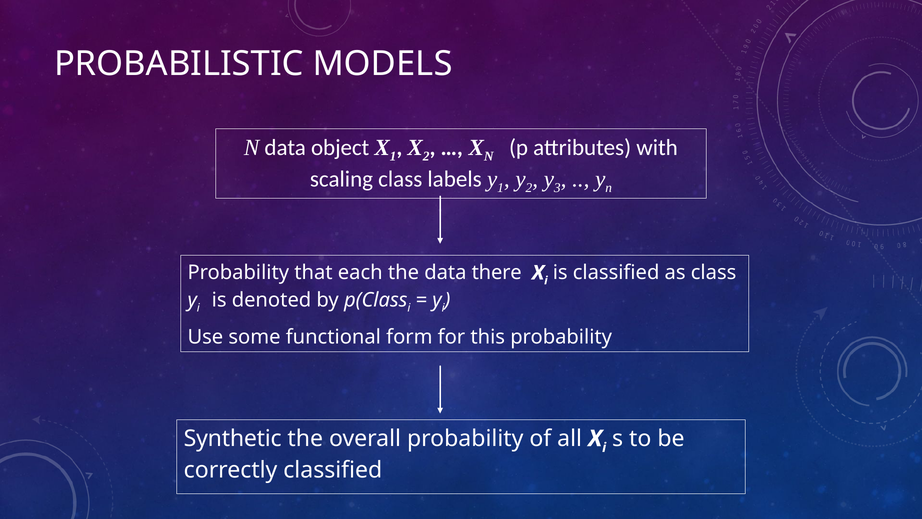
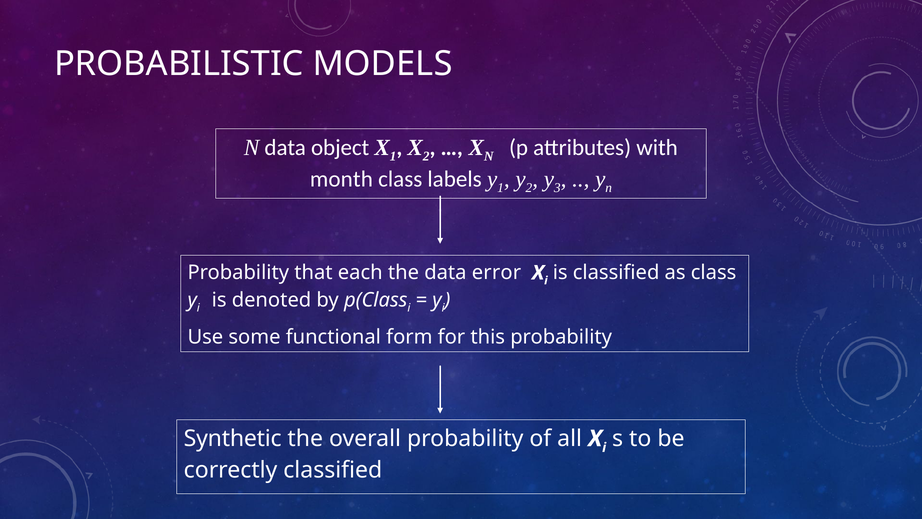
scaling: scaling -> month (341, 179)
there: there -> error (496, 273)
